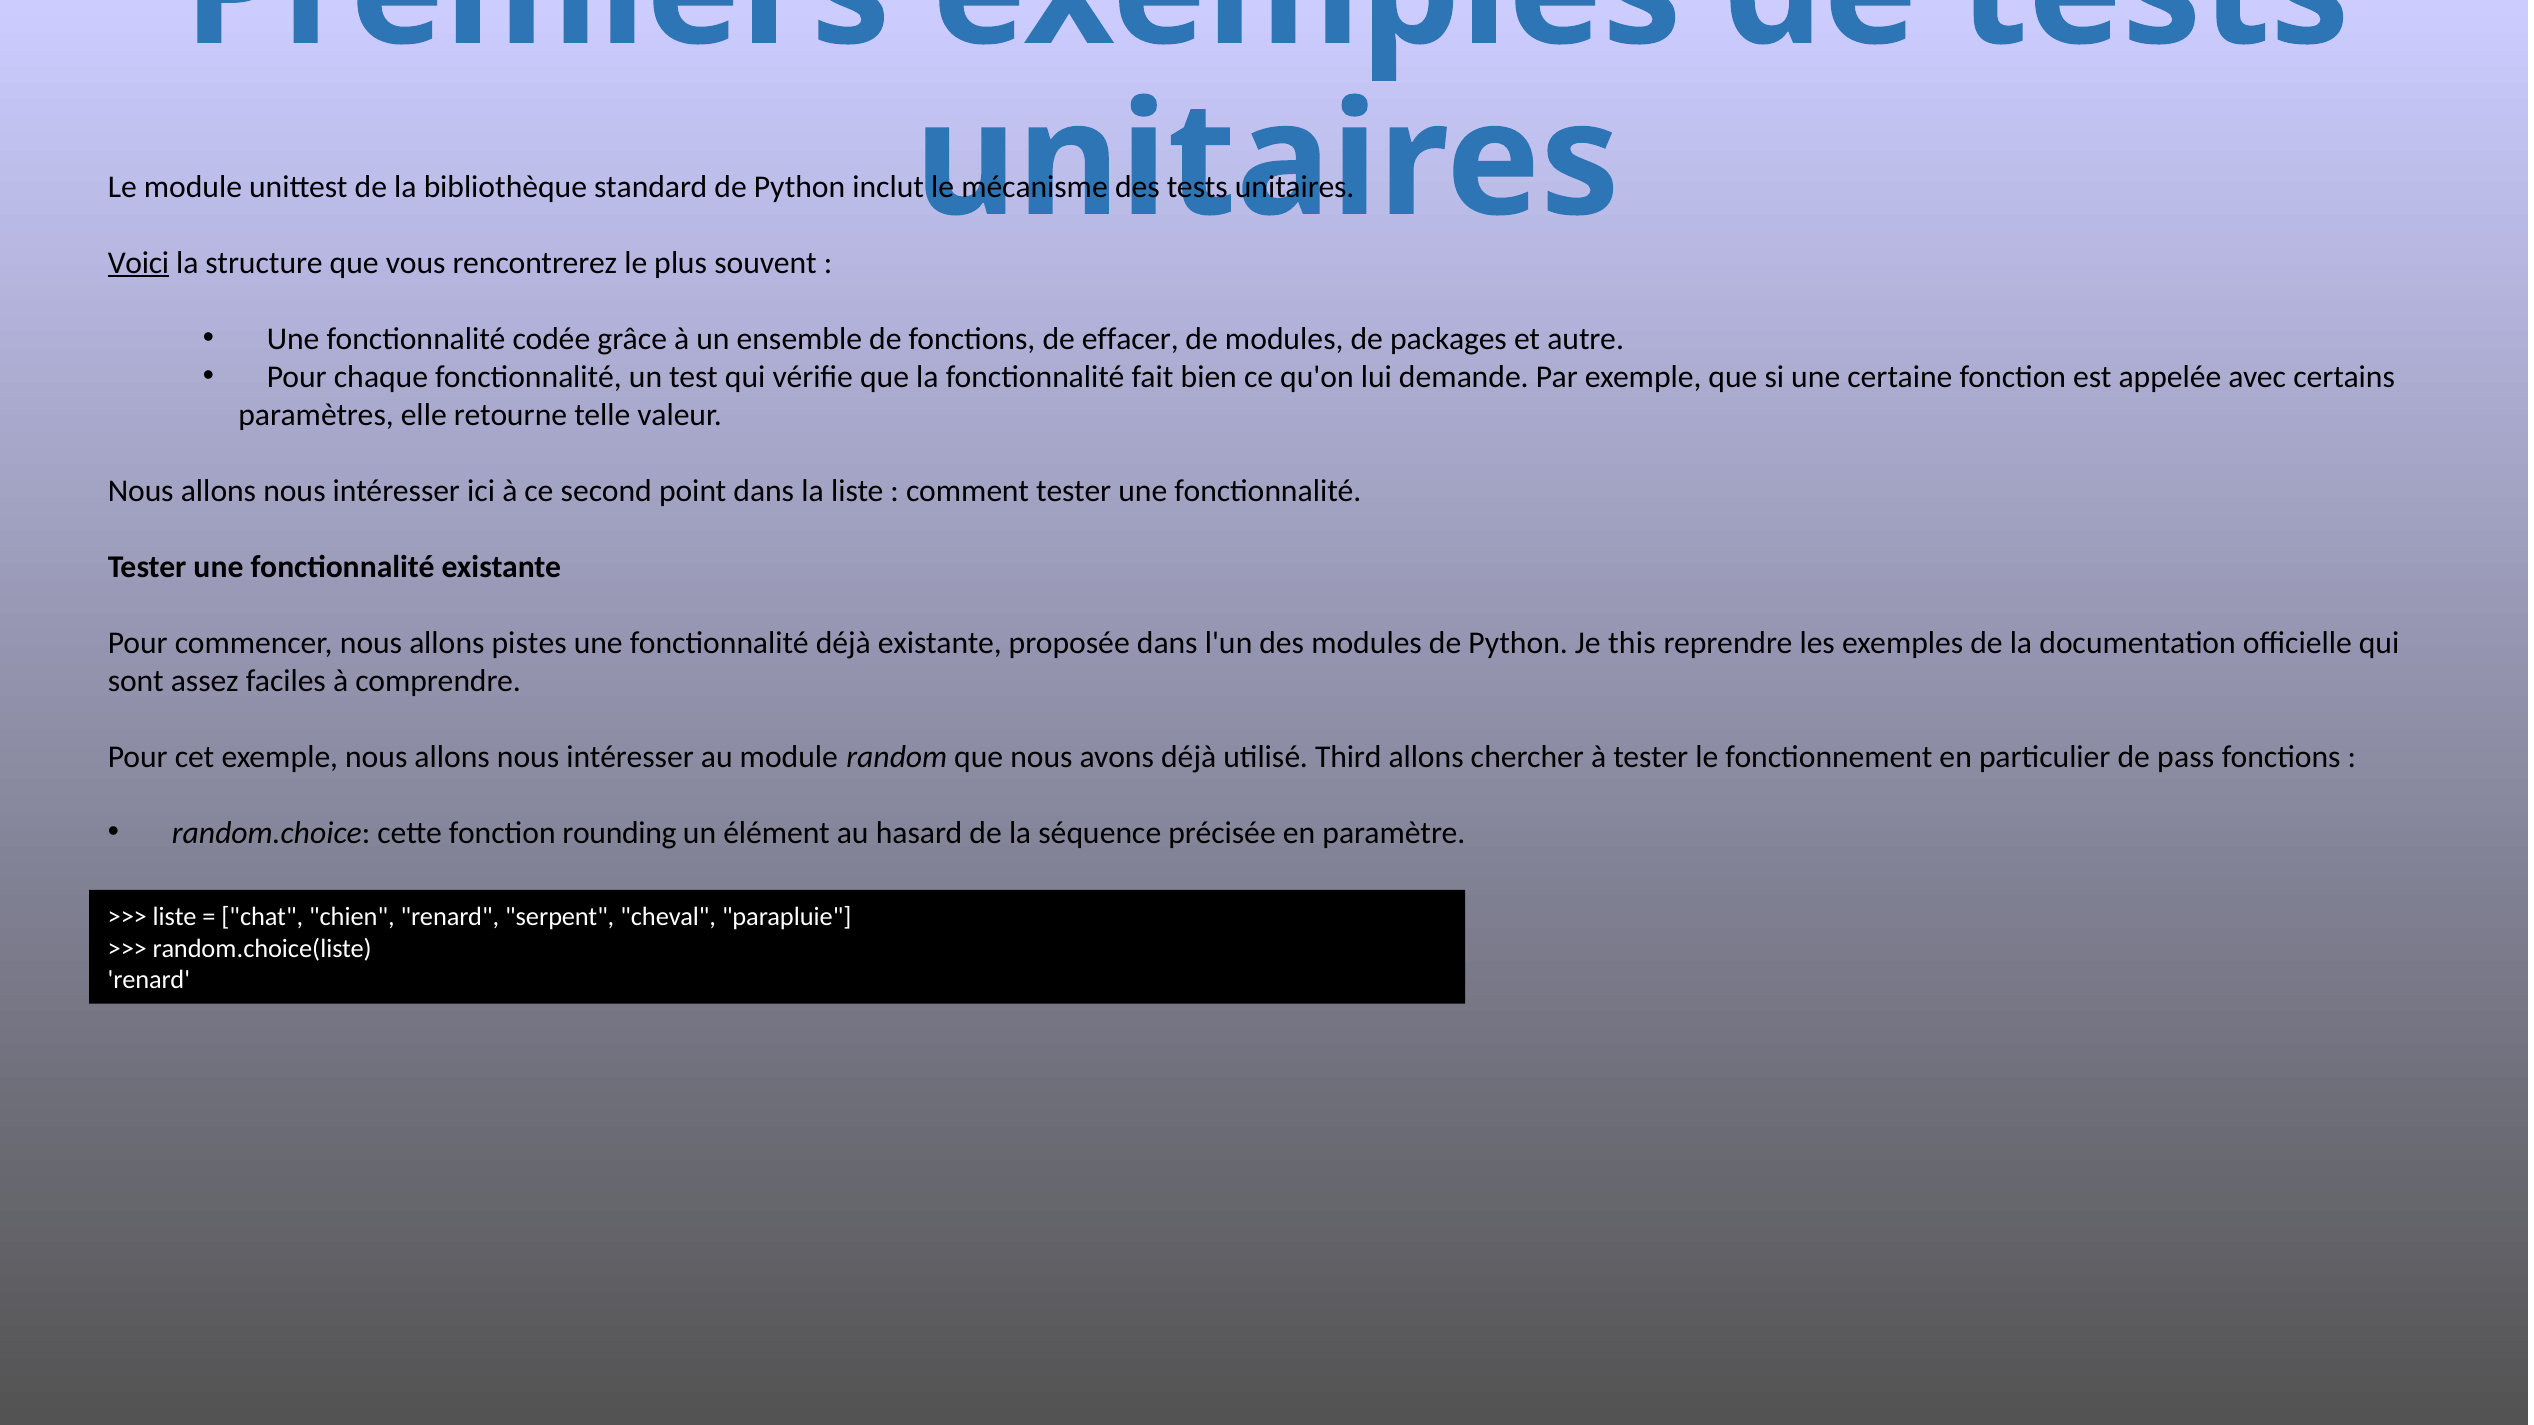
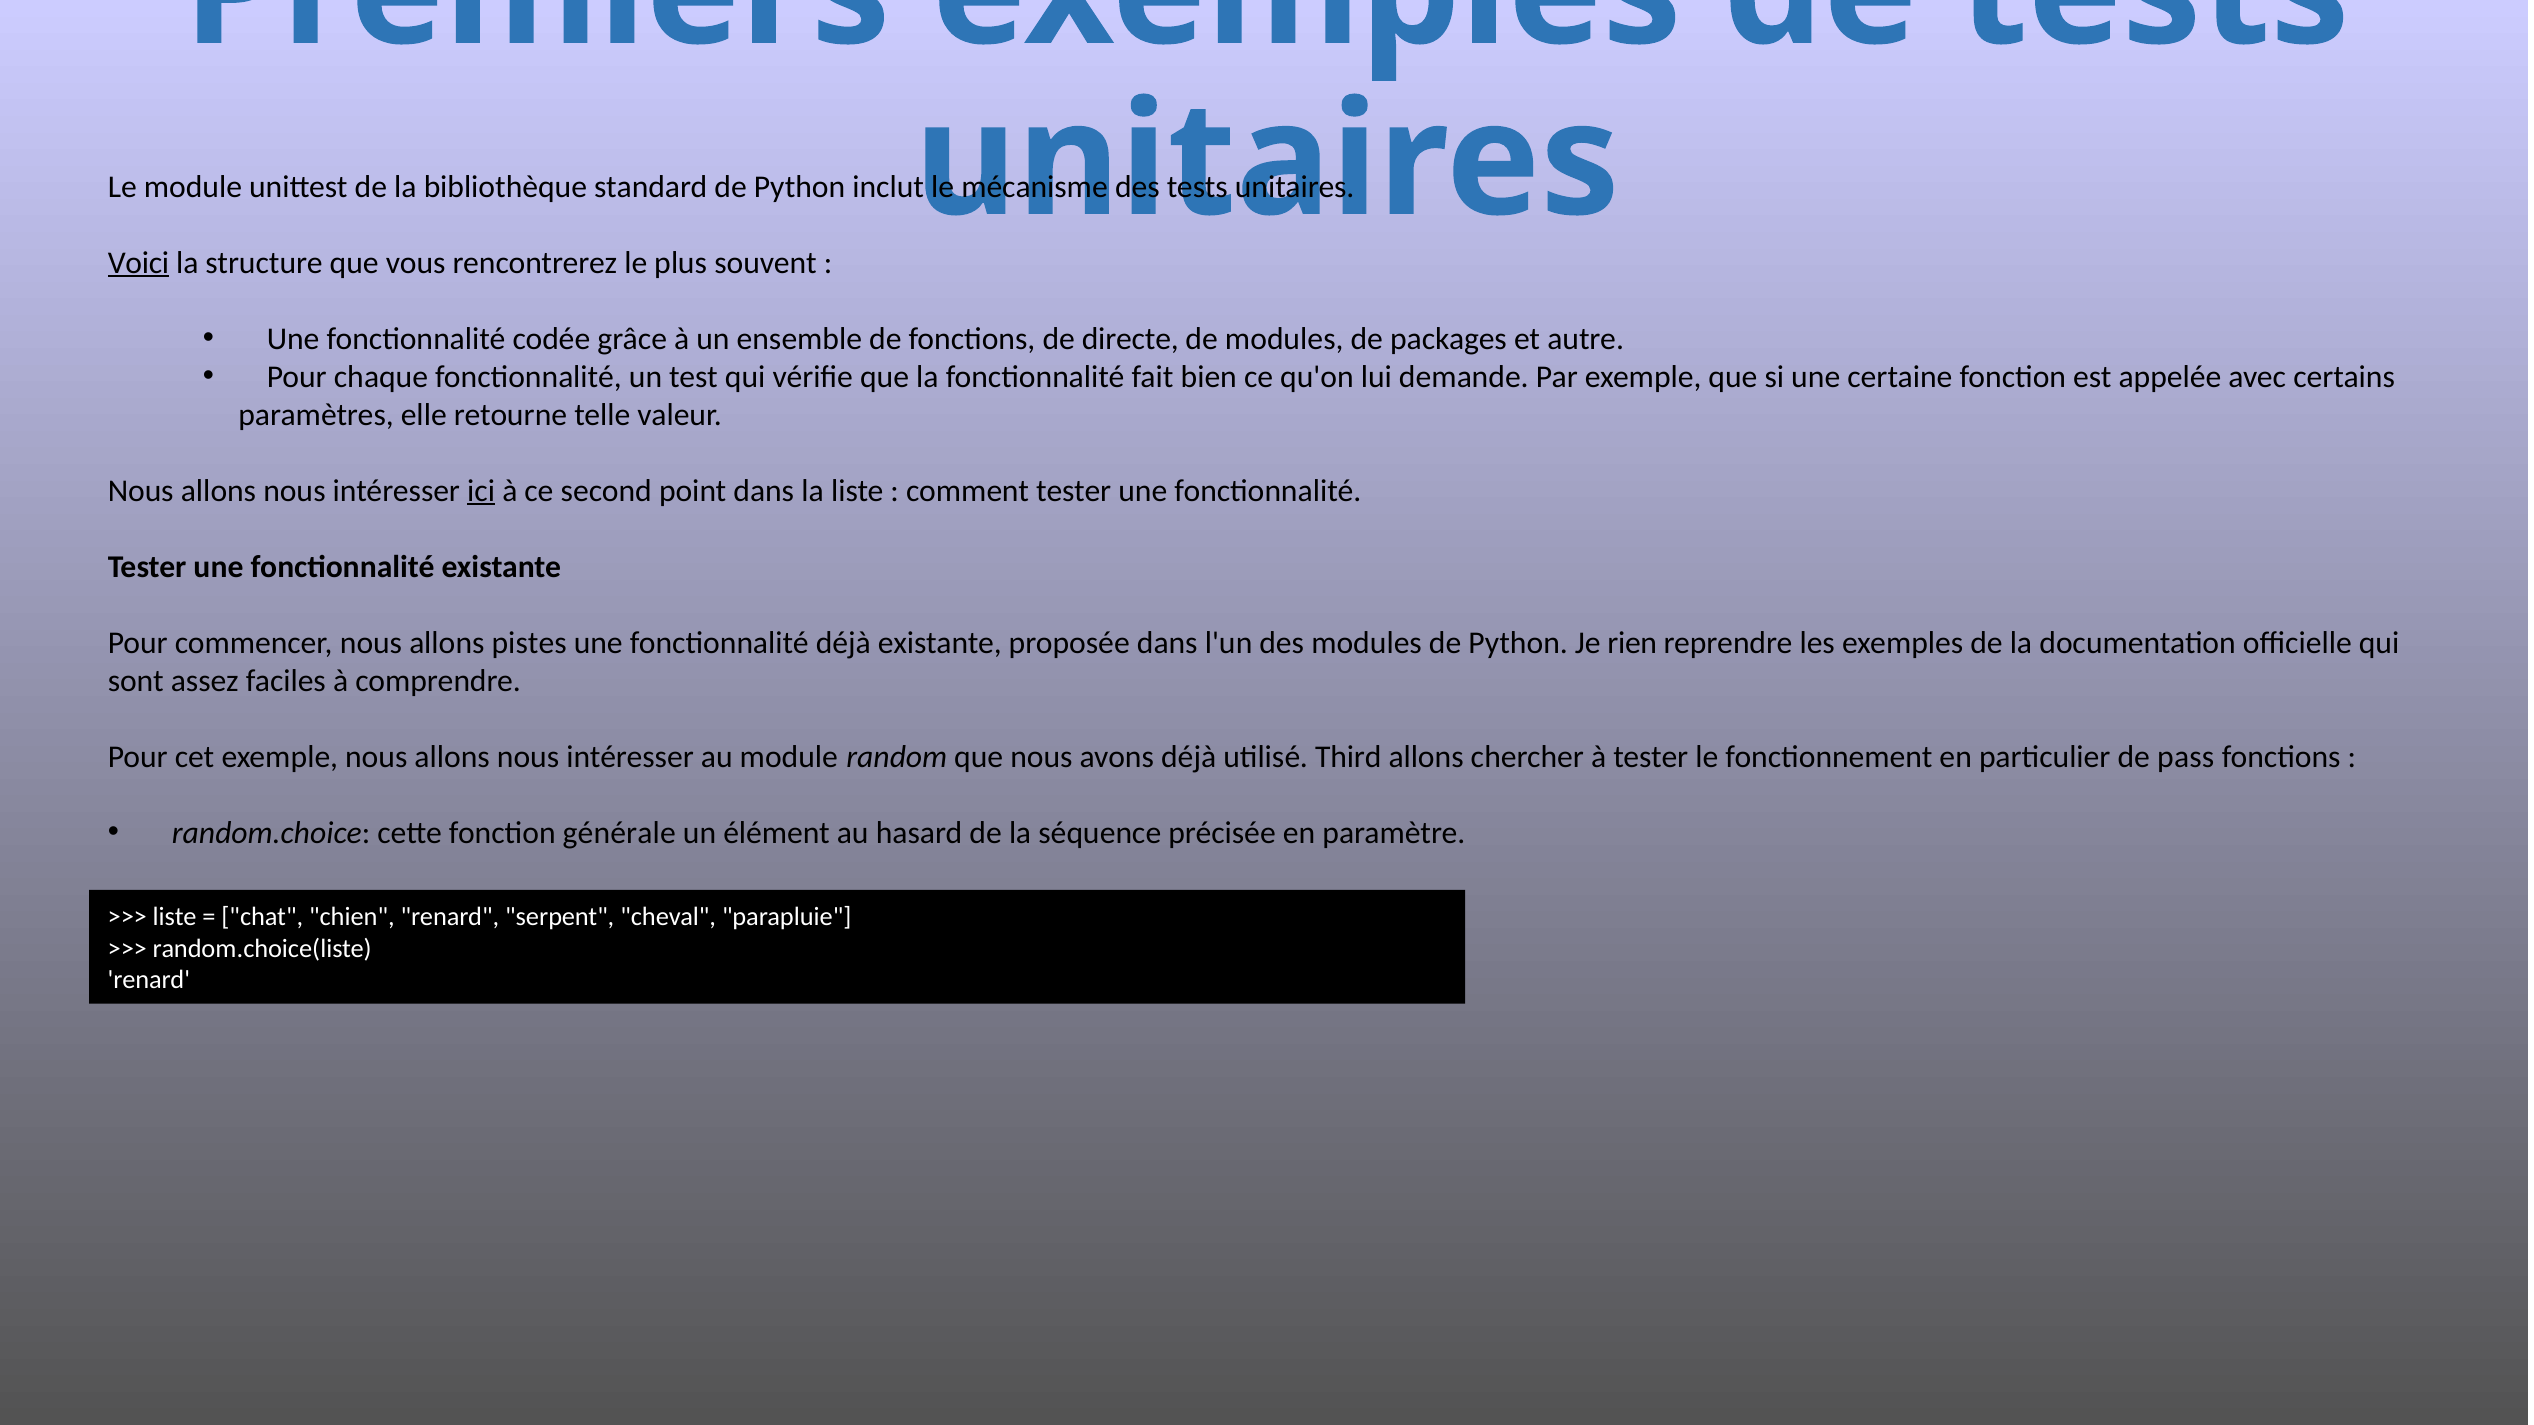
effacer: effacer -> directe (1130, 339)
ici underline: none -> present (481, 491)
this: this -> rien (1632, 643)
rounding: rounding -> générale (619, 833)
